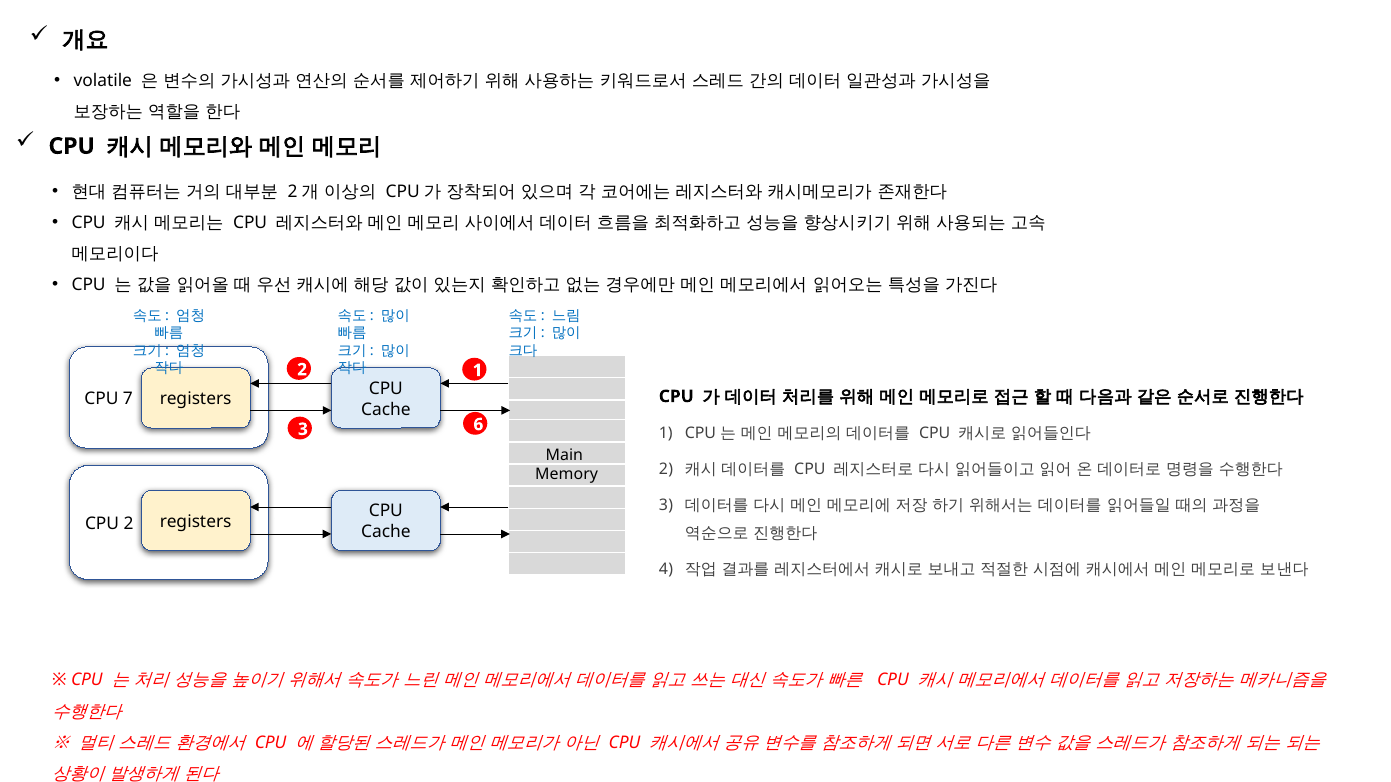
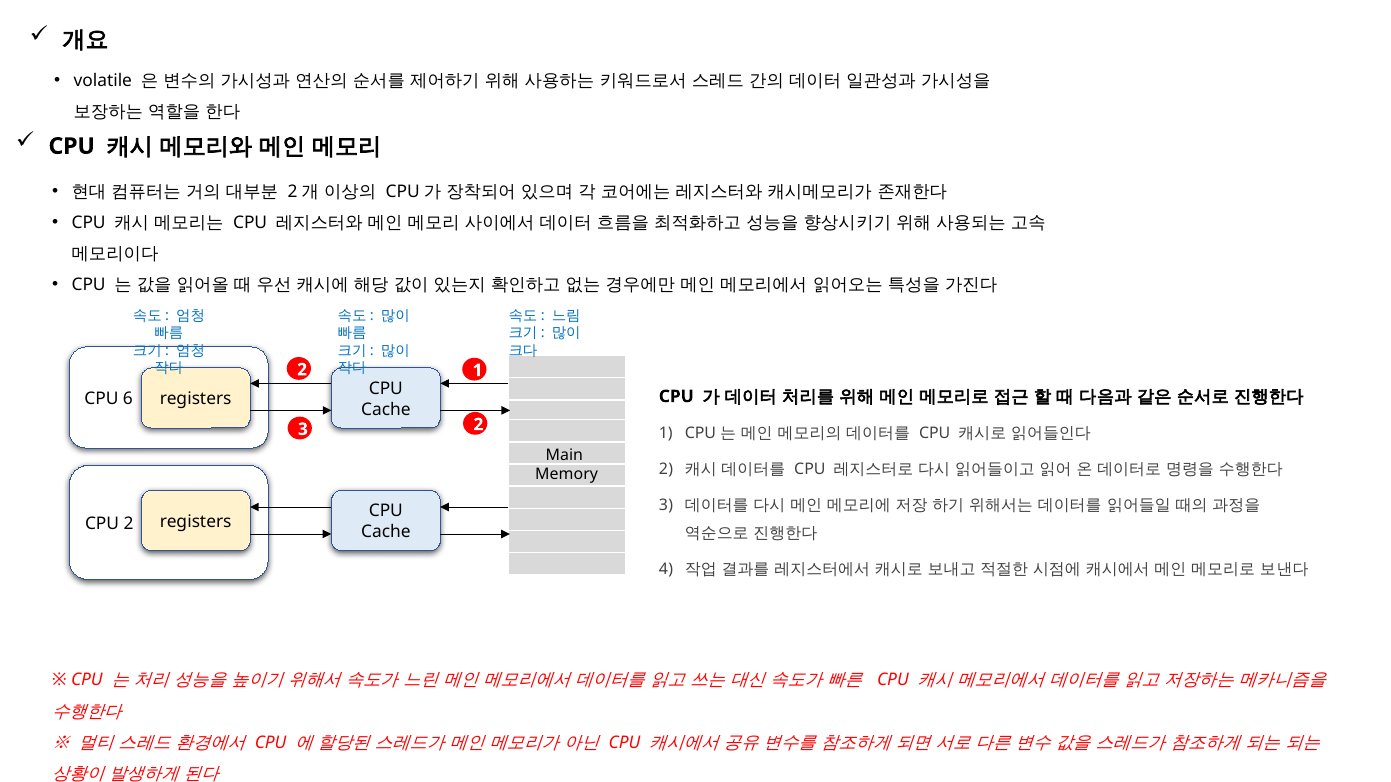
7: 7 -> 6 (128, 399)
3 6: 6 -> 2 (478, 425)
